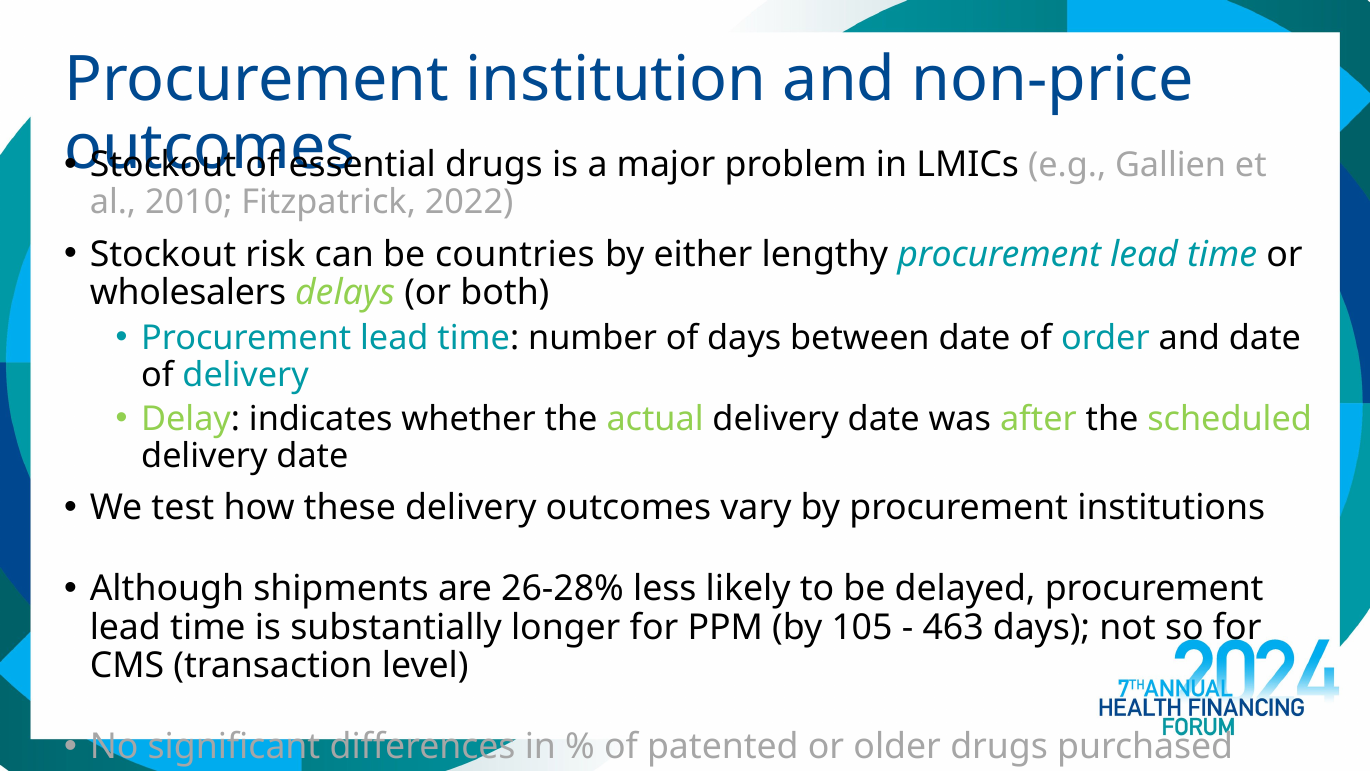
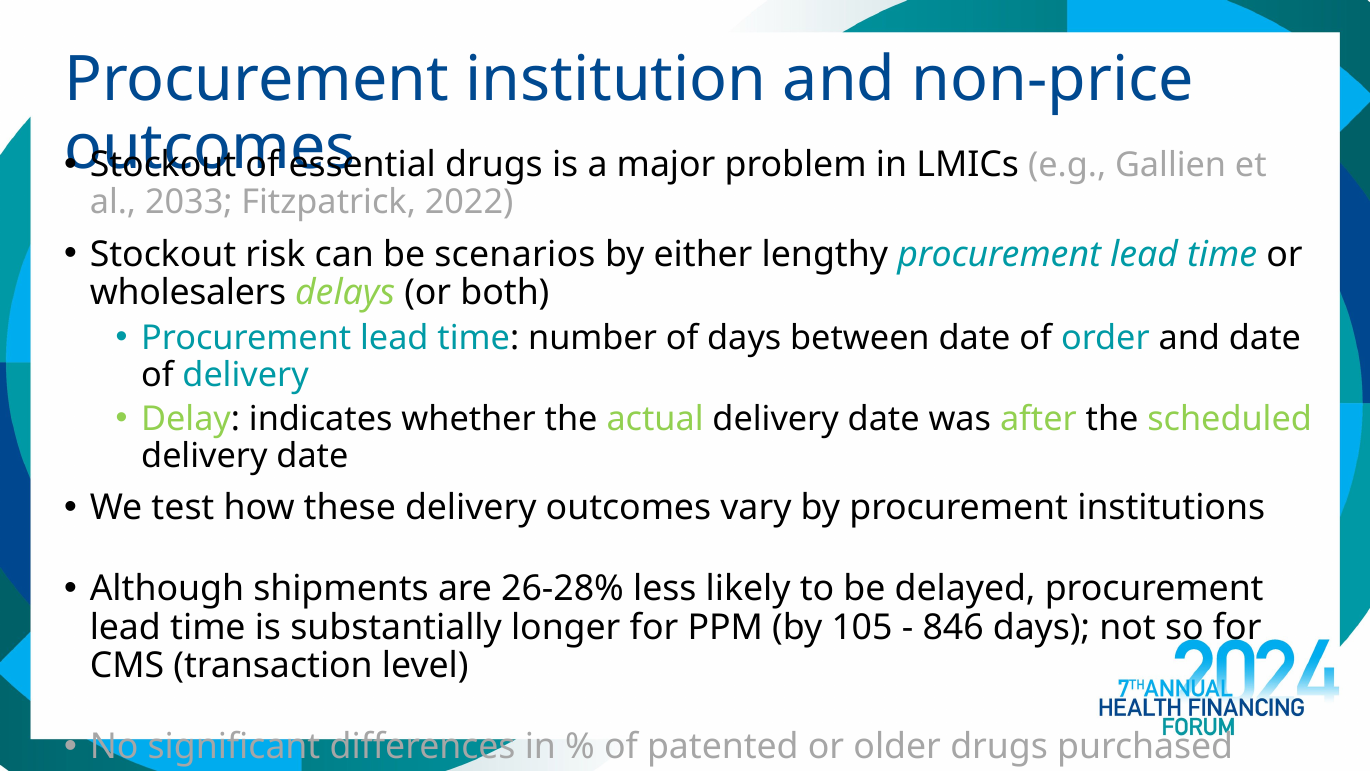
2010: 2010 -> 2033 (189, 202)
countries: countries -> scenarios (515, 254)
463: 463 -> 846 (953, 627)
